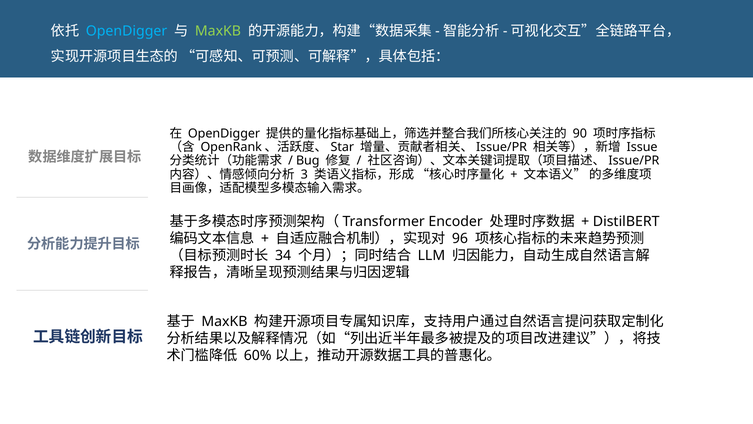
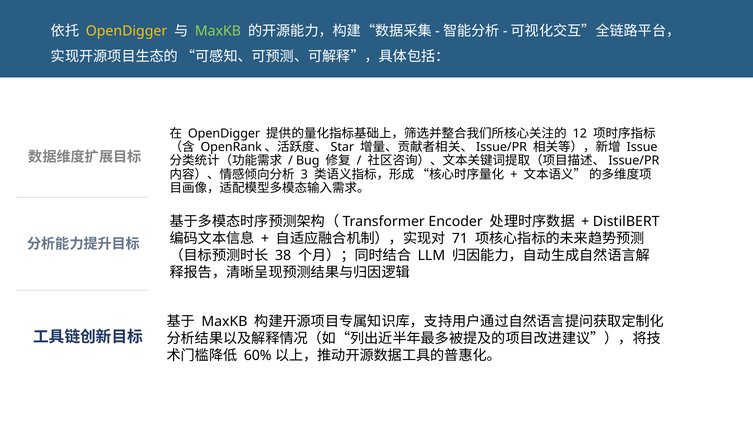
OpenDigger colour: light blue -> yellow (127, 31)
90: 90 -> 12 (580, 134)
96: 96 -> 71 (460, 238)
34: 34 -> 38 (283, 255)
